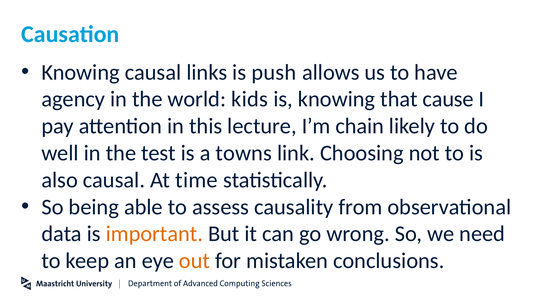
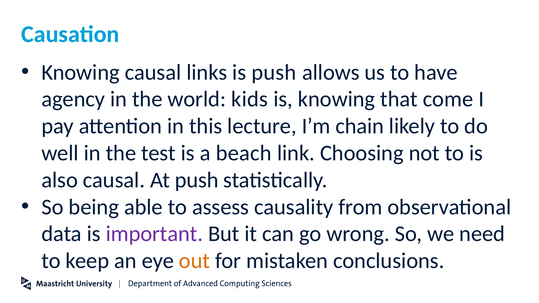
cause: cause -> come (448, 99)
towns: towns -> beach (244, 153)
At time: time -> push (197, 180)
important colour: orange -> purple (154, 234)
